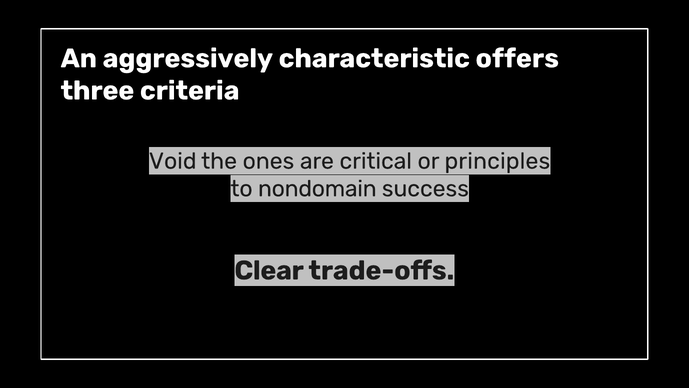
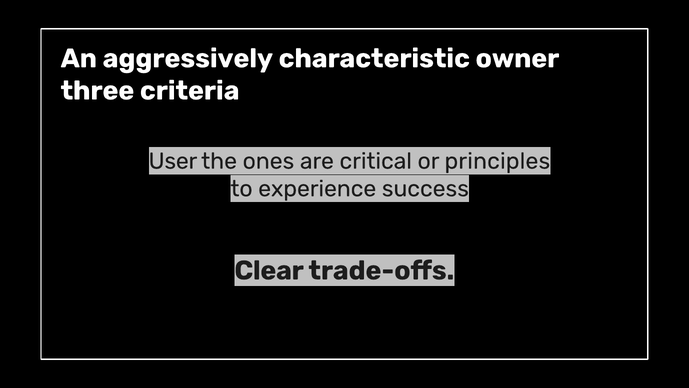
offers: offers -> owner (517, 58)
Void: Void -> User (173, 161)
nondomain: nondomain -> experience (317, 188)
